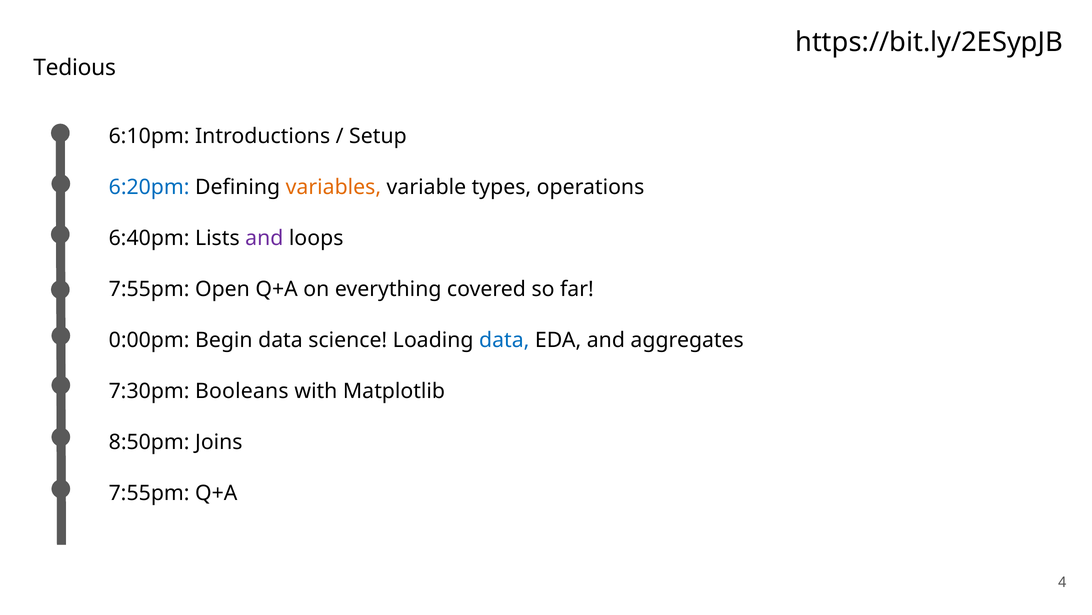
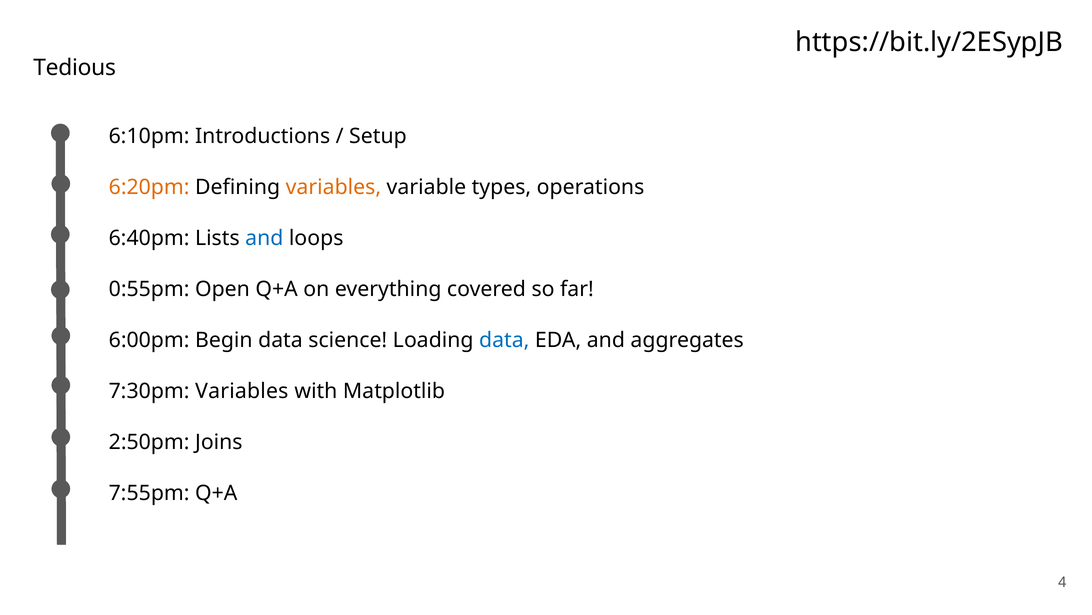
6:20pm colour: blue -> orange (149, 187)
and colour: purple -> blue (264, 238)
7:55pm: 7:55pm -> 0:55pm (149, 289)
0:00pm: 0:00pm -> 6:00pm (149, 340)
7:30pm Booleans: Booleans -> Variables (242, 391)
8:50pm: 8:50pm -> 2:50pm (149, 442)
